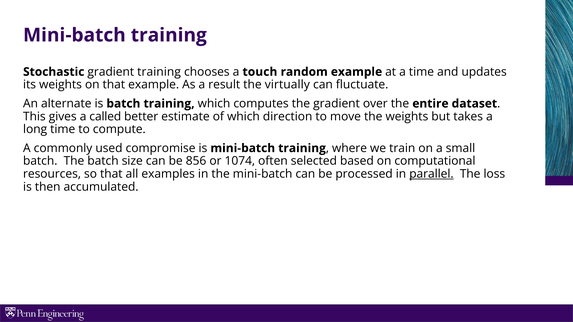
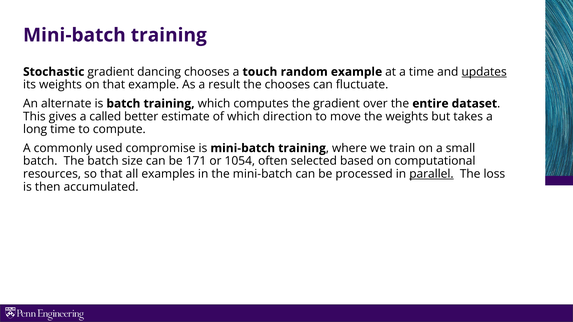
gradient training: training -> dancing (159, 72)
updates underline: none -> present (484, 72)
the virtually: virtually -> chooses (287, 85)
856: 856 -> 171 (196, 161)
1074: 1074 -> 1054 (240, 161)
